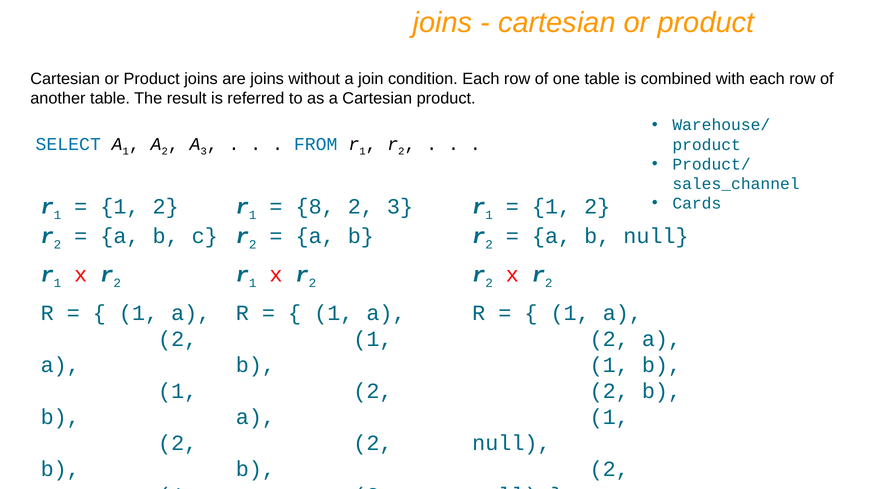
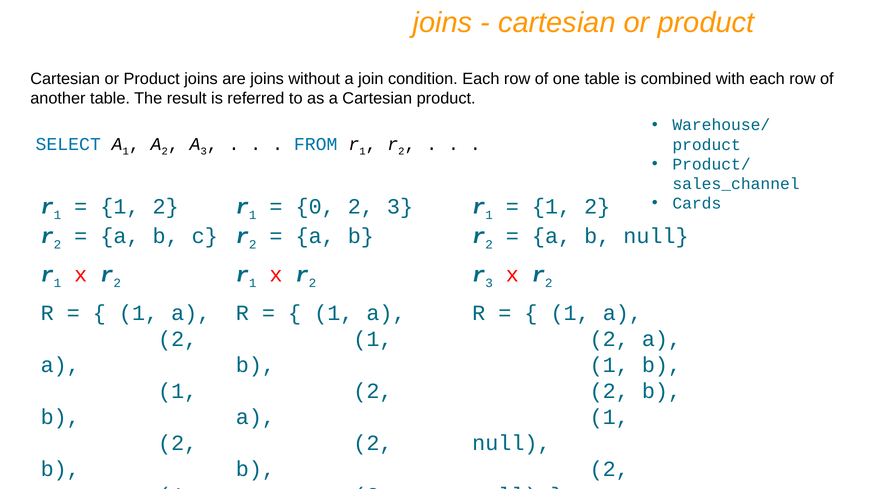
8: 8 -> 0 (315, 207)
2: 2 -> 3 (489, 283)
